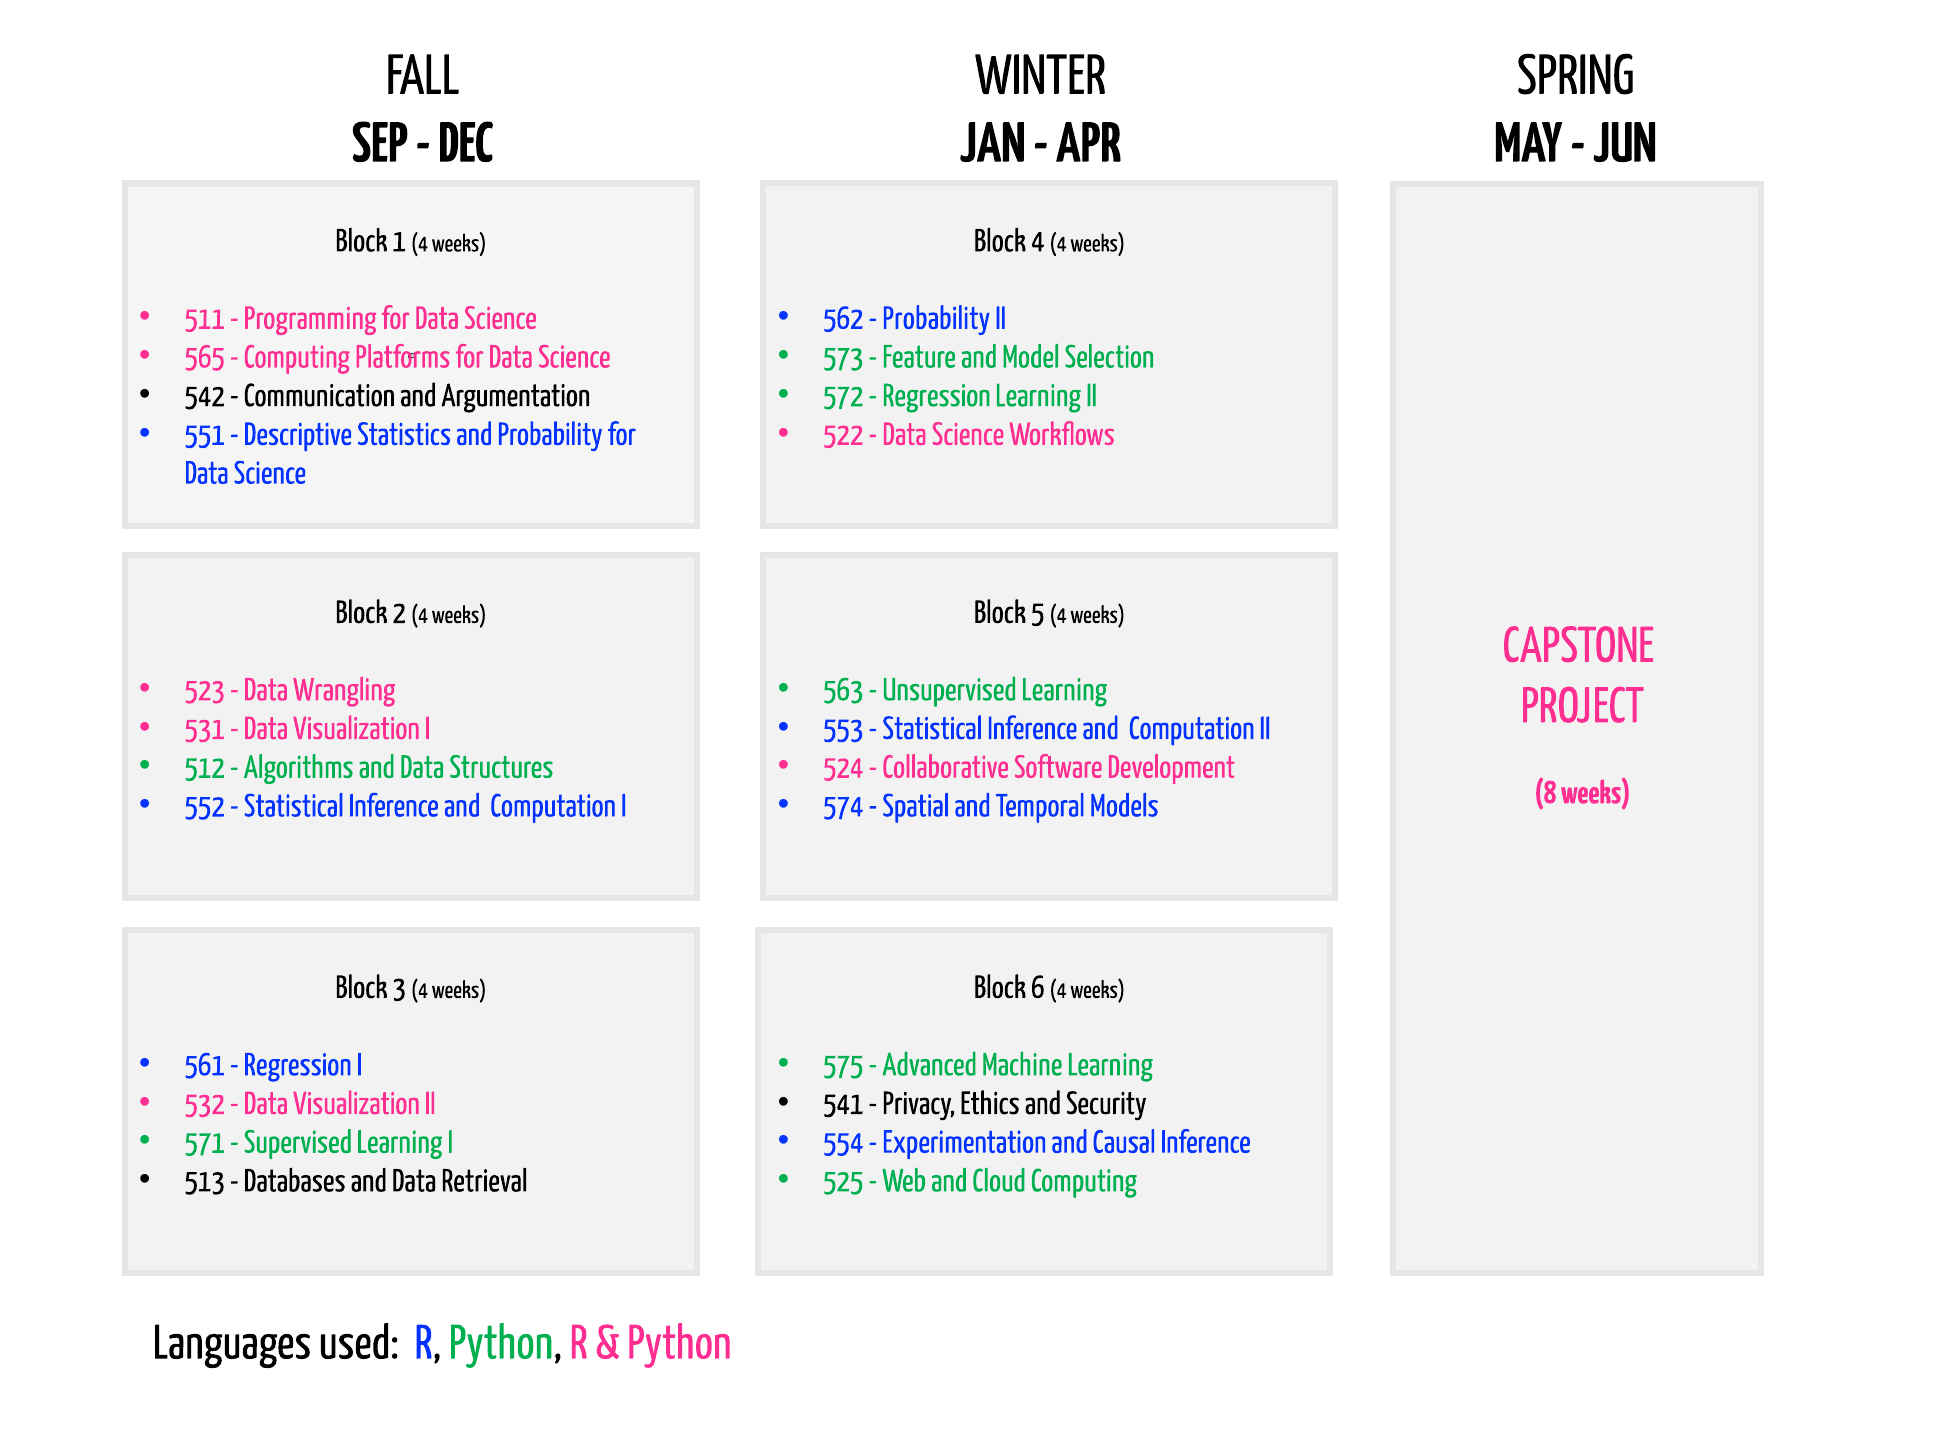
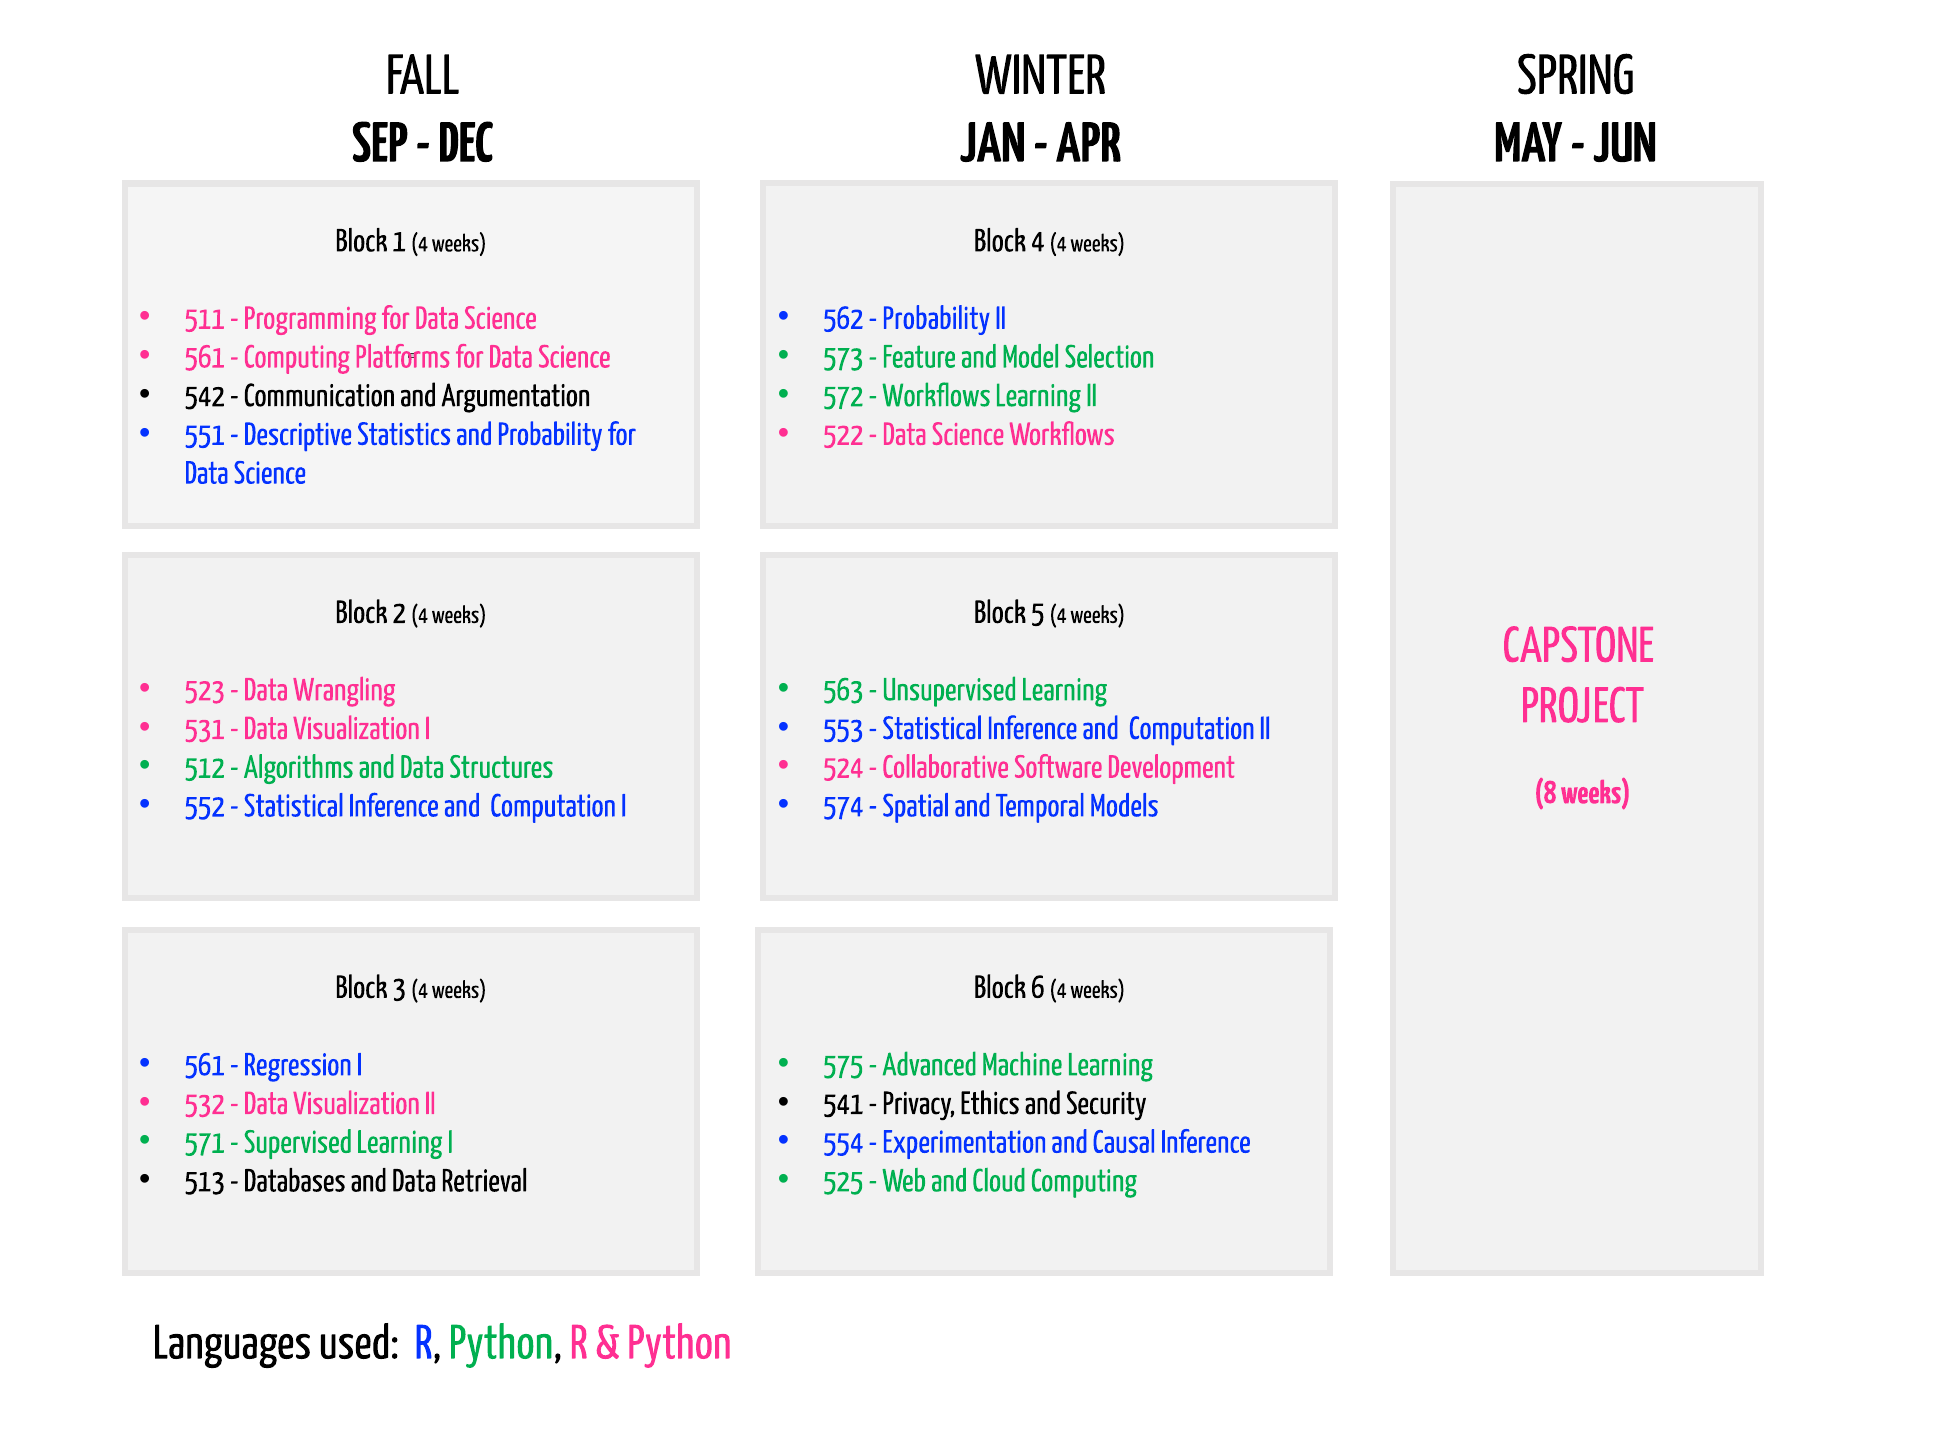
565: 565 -> 561 (205, 357)
Regression: Regression -> Workflows (936, 396)
